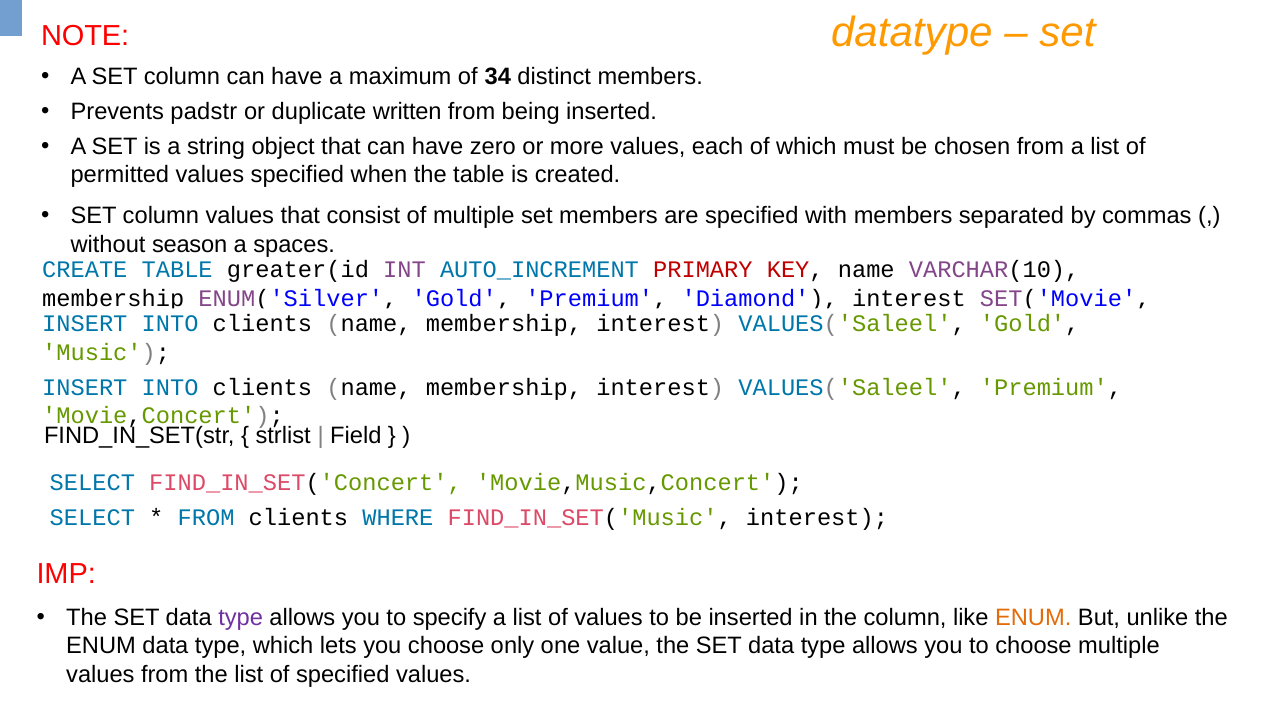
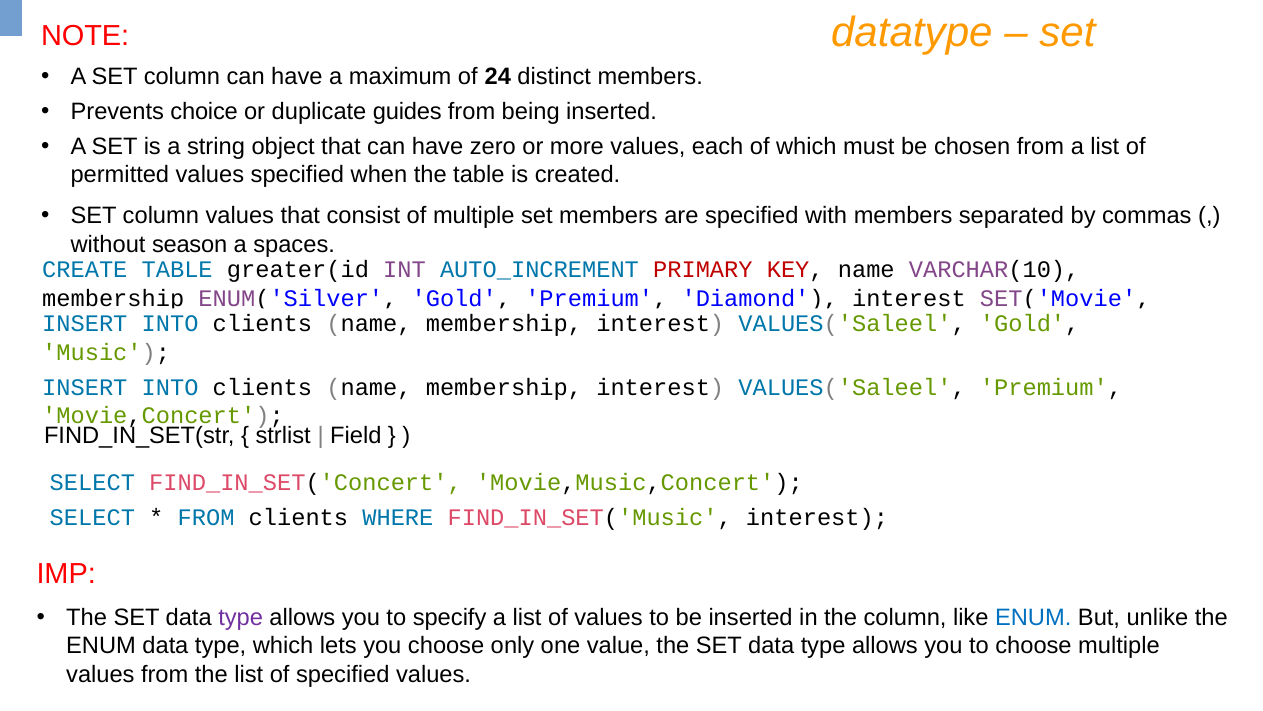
34: 34 -> 24 (498, 77)
padstr: padstr -> choice (204, 112)
written: written -> guides (407, 112)
ENUM colour: orange -> blue (1033, 617)
